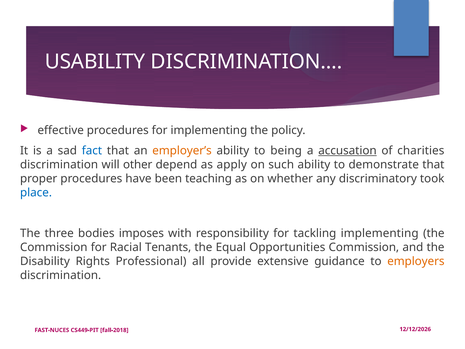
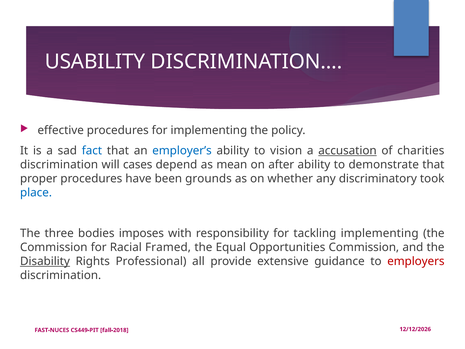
employer’s colour: orange -> blue (182, 151)
being: being -> vision (286, 151)
other: other -> cases (138, 165)
apply: apply -> mean (232, 165)
such: such -> after (281, 165)
teaching: teaching -> grounds (208, 179)
Tenants: Tenants -> Framed (168, 247)
Disability underline: none -> present (45, 261)
employers colour: orange -> red (416, 261)
